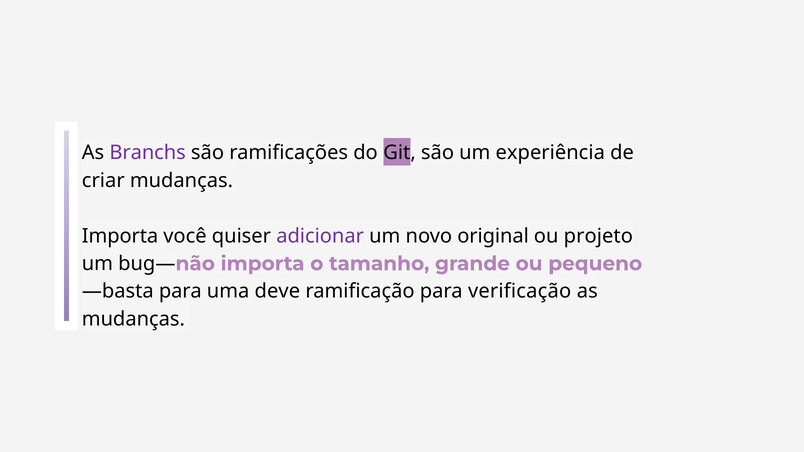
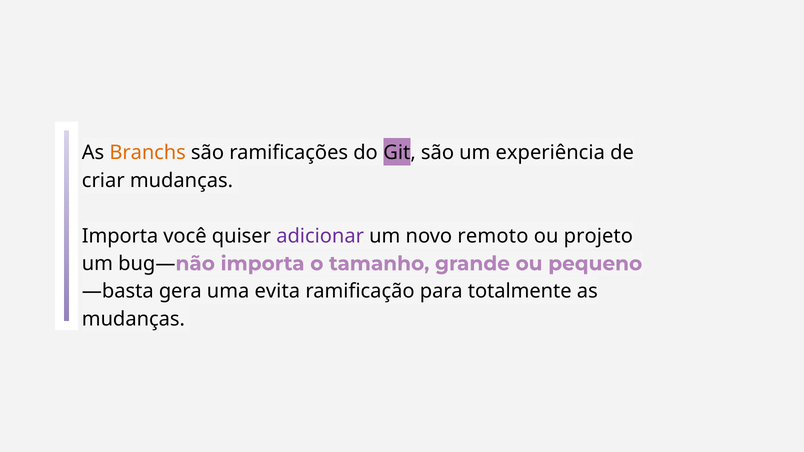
Branchs colour: purple -> orange (148, 153)
original: original -> remoto (493, 236)
para: para -> gera (180, 292)
deve: deve -> evita (277, 292)
verificação: verificação -> totalmente (520, 292)
